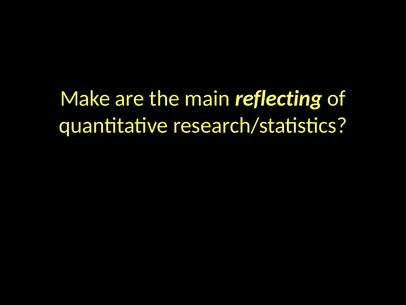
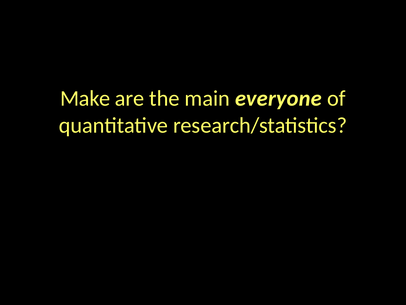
reflecting: reflecting -> everyone (278, 98)
